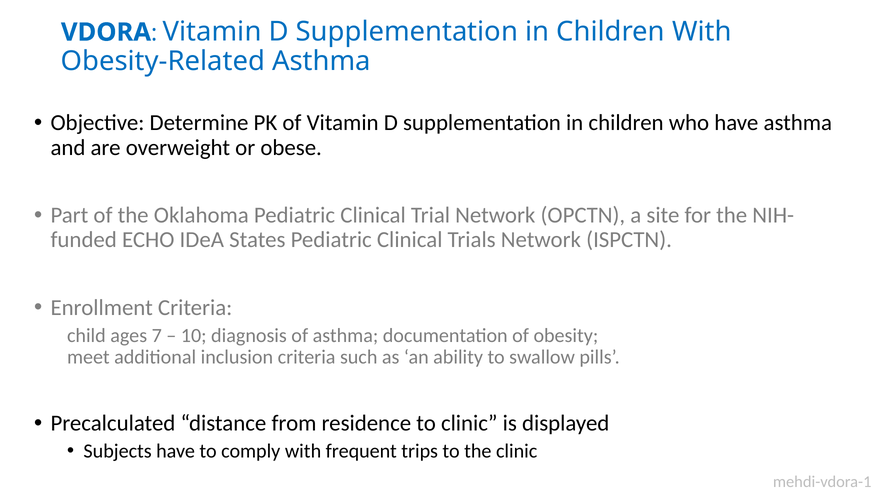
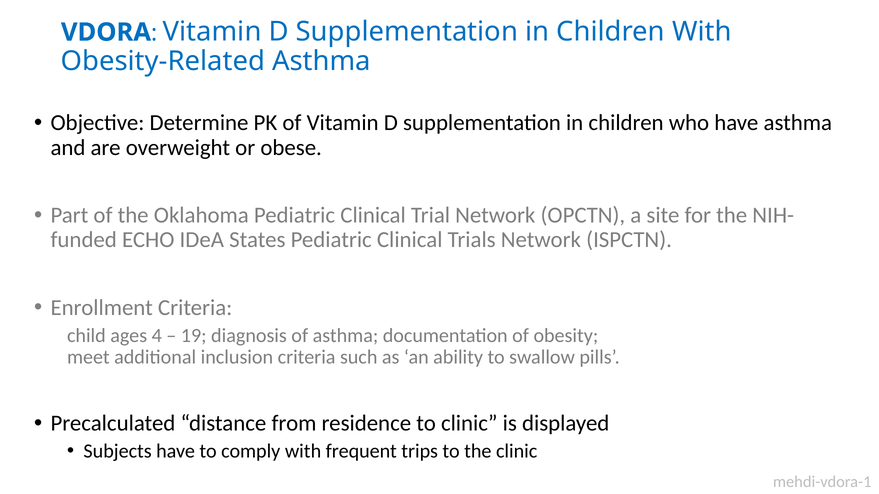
7: 7 -> 4 (157, 336)
10: 10 -> 19 (194, 336)
